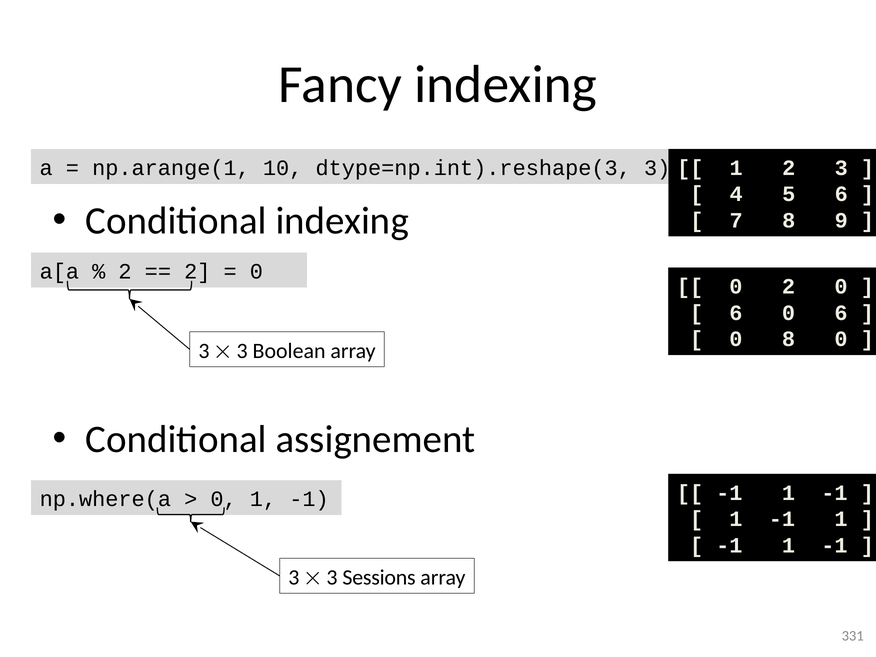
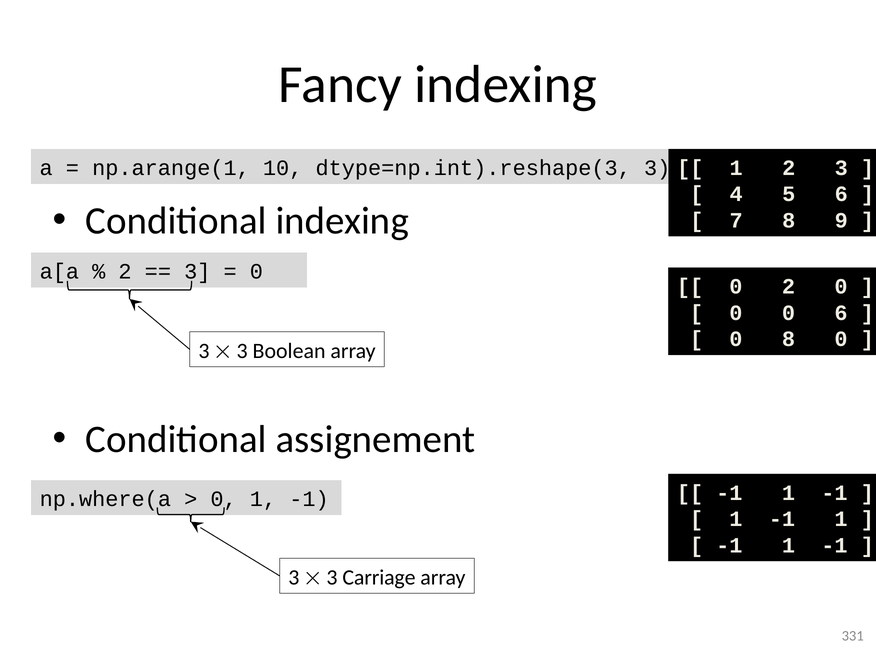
2: 2 -> 3 (197, 272)
6: 6 -> 0 (736, 313)
Sessions: Sessions -> Carriage (379, 577)
